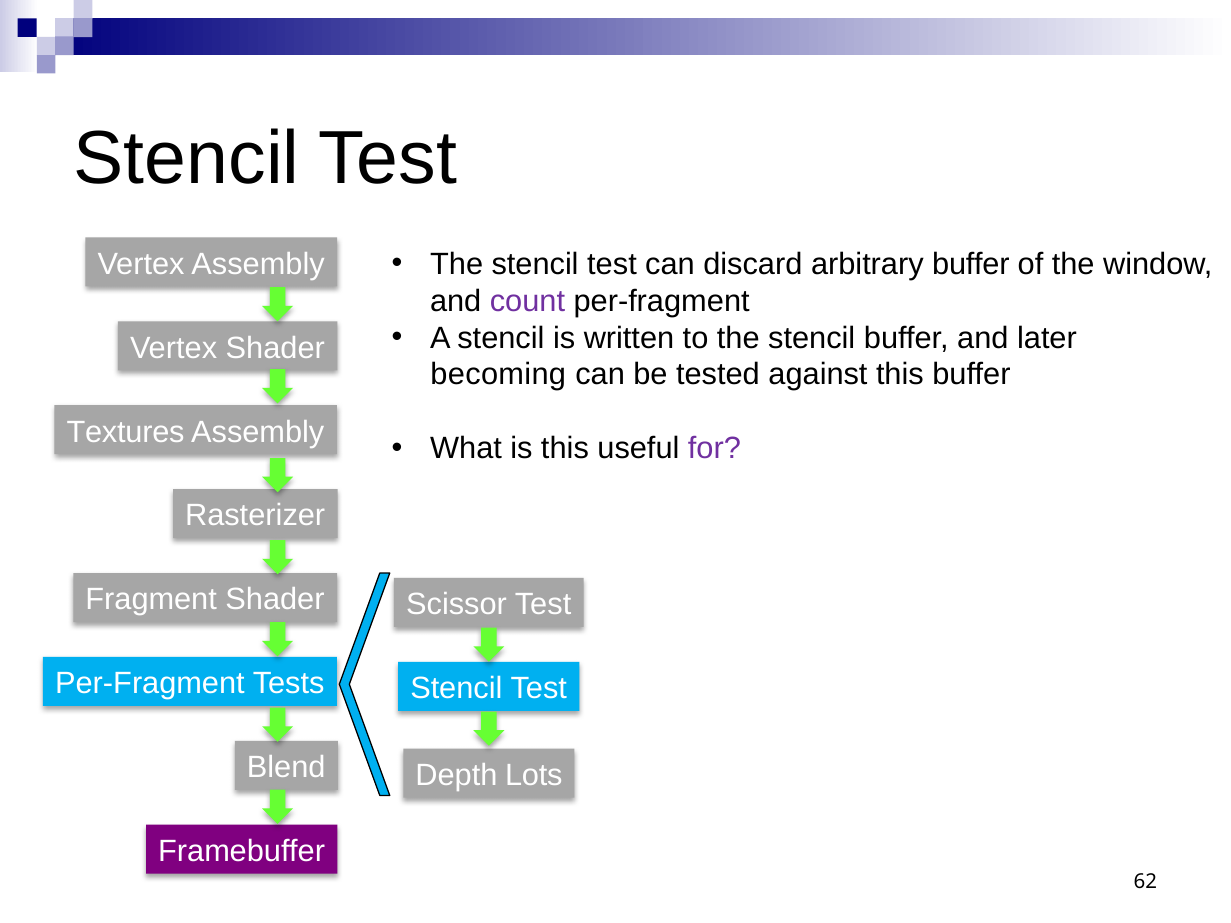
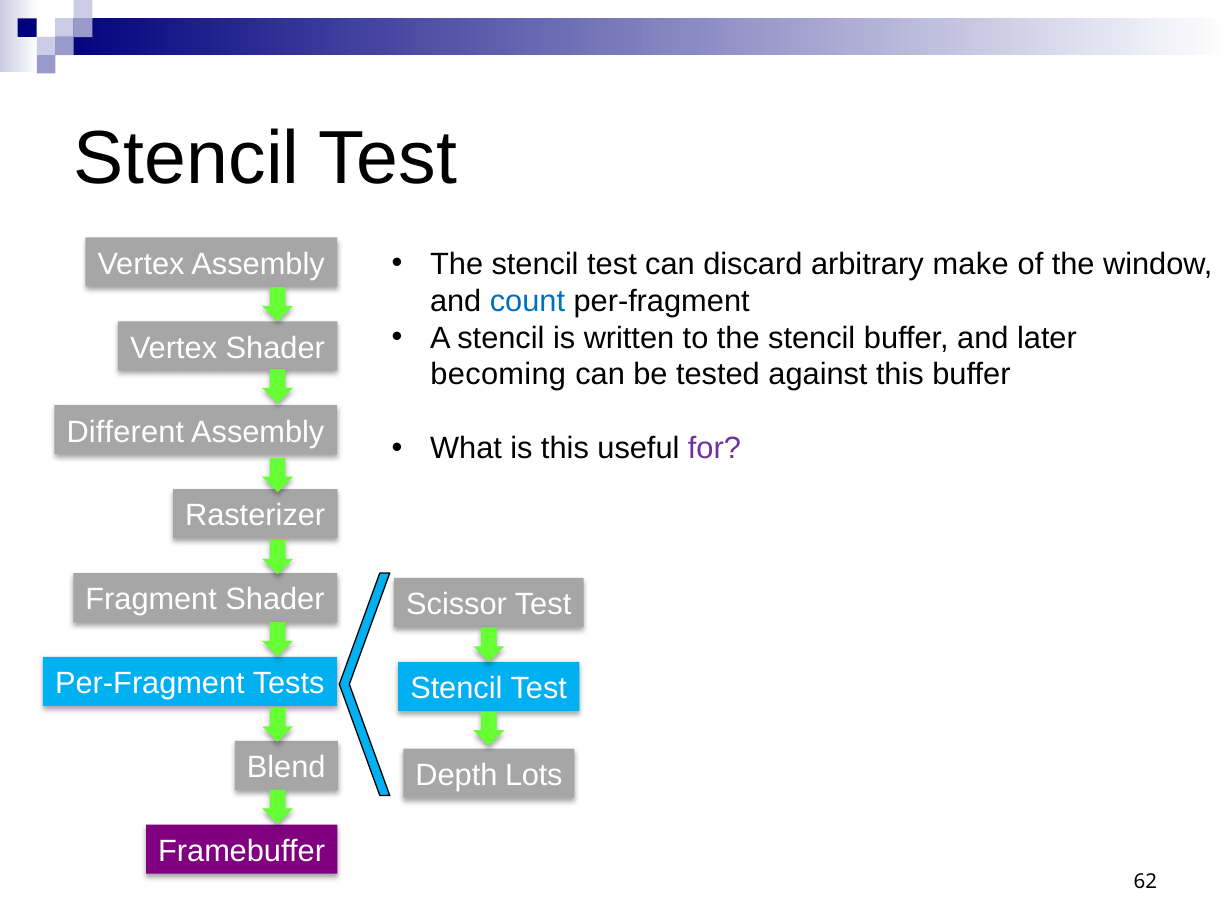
arbitrary buffer: buffer -> make (971, 264)
count colour: purple -> blue (527, 301)
Textures: Textures -> Different (125, 432)
